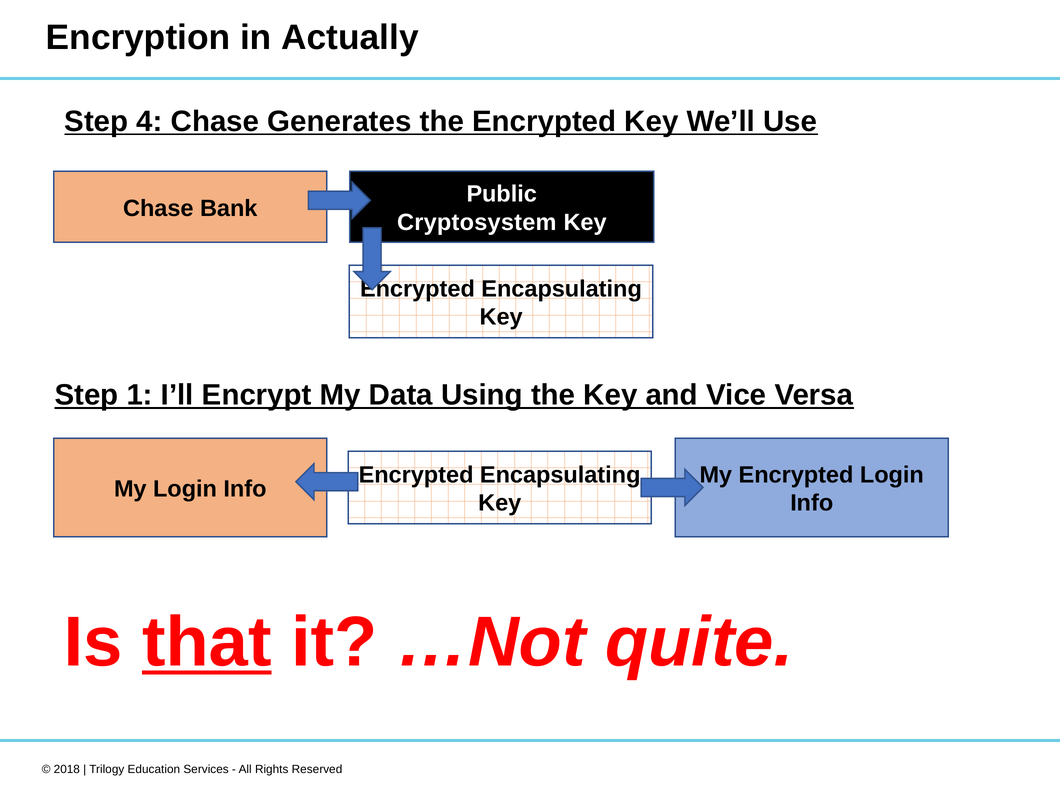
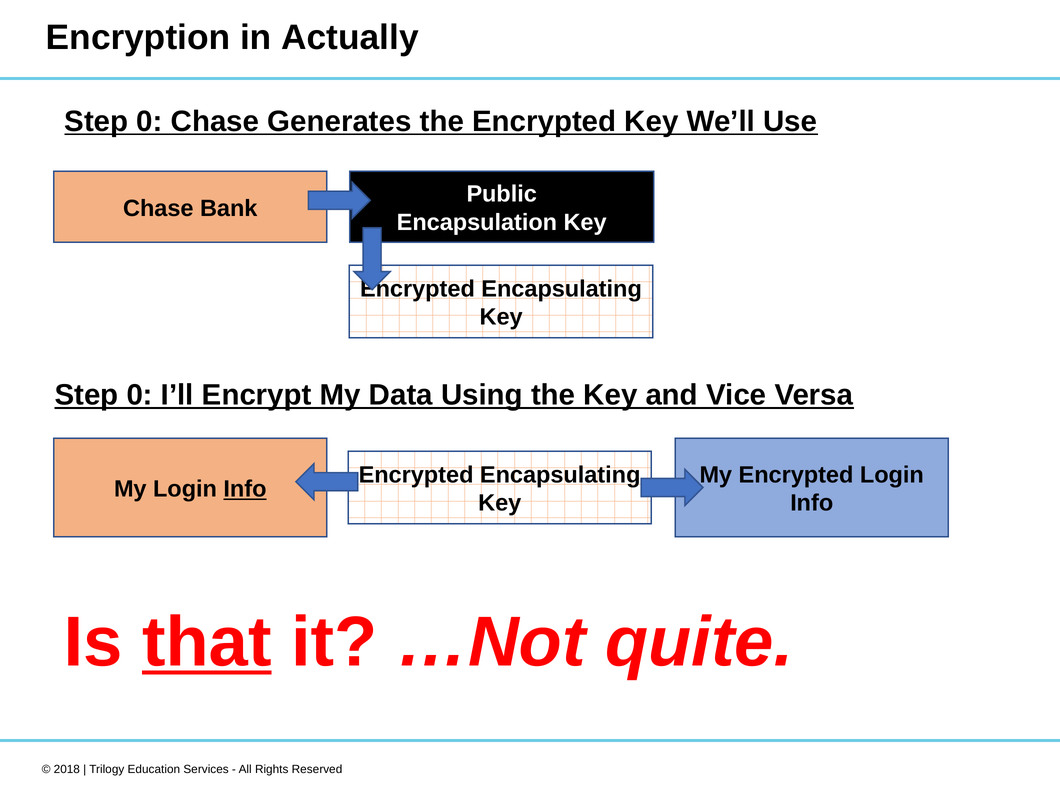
4: 4 -> 0 (150, 121)
Cryptosystem: Cryptosystem -> Encapsulation (477, 222)
1: 1 -> 0 (140, 395)
Info underline: none -> present (245, 489)
